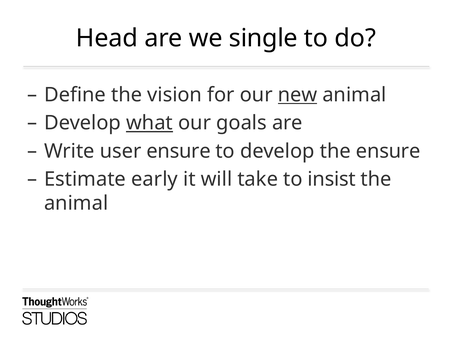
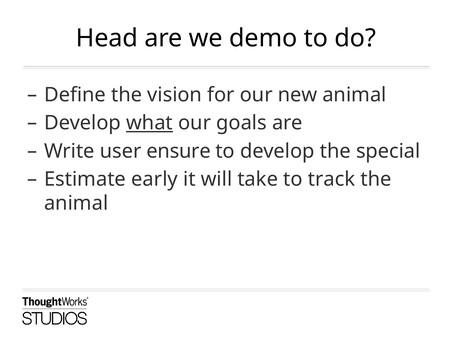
single: single -> demo (263, 38)
new underline: present -> none (298, 95)
the ensure: ensure -> special (388, 151)
insist: insist -> track (332, 179)
